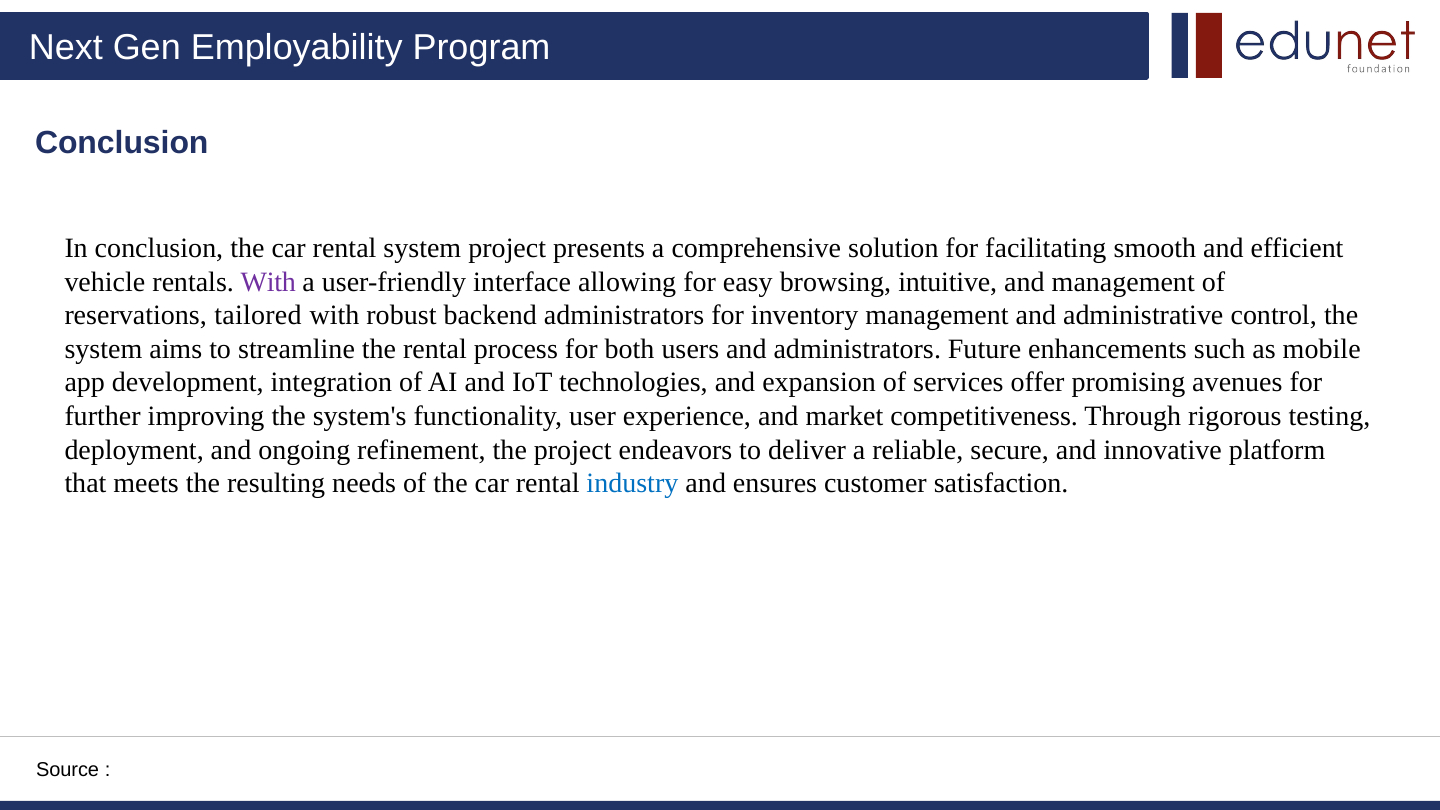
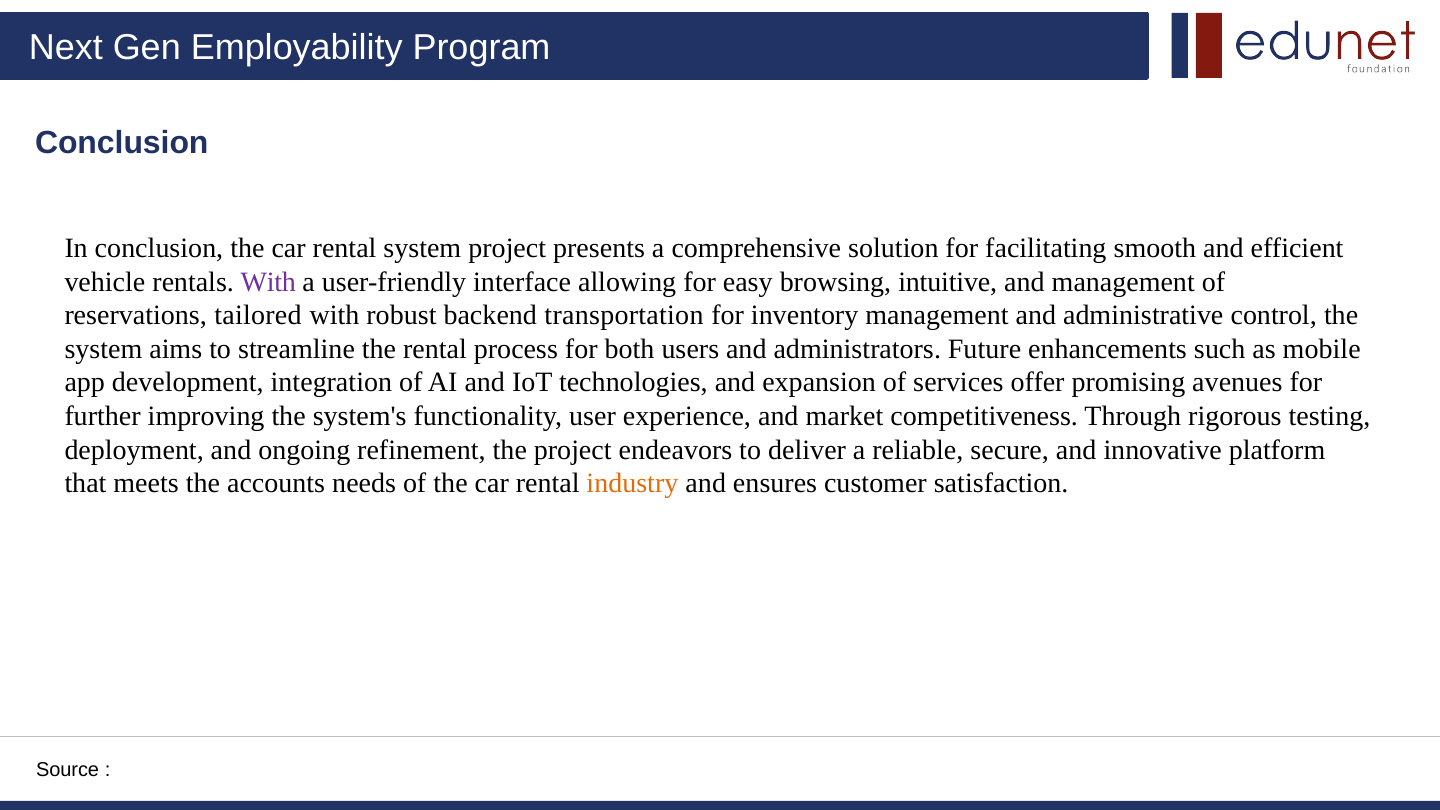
backend administrators: administrators -> transportation (624, 315)
resulting: resulting -> accounts (276, 484)
industry colour: blue -> orange (632, 484)
